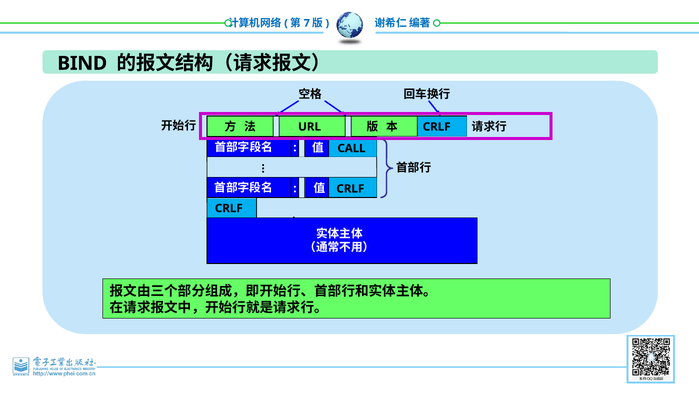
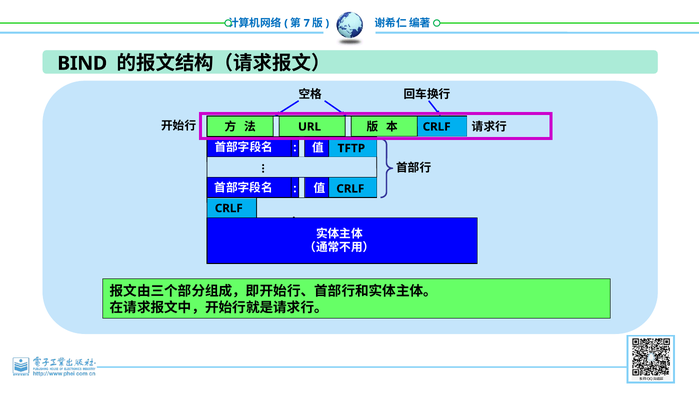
CALL: CALL -> TFTP (351, 148)
